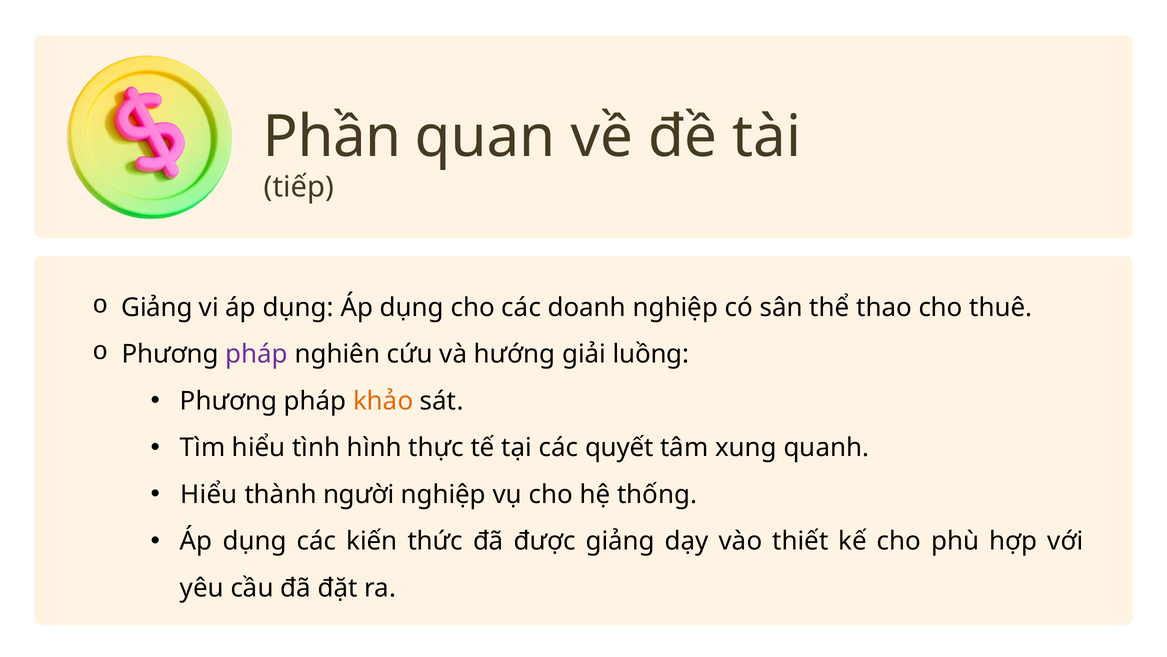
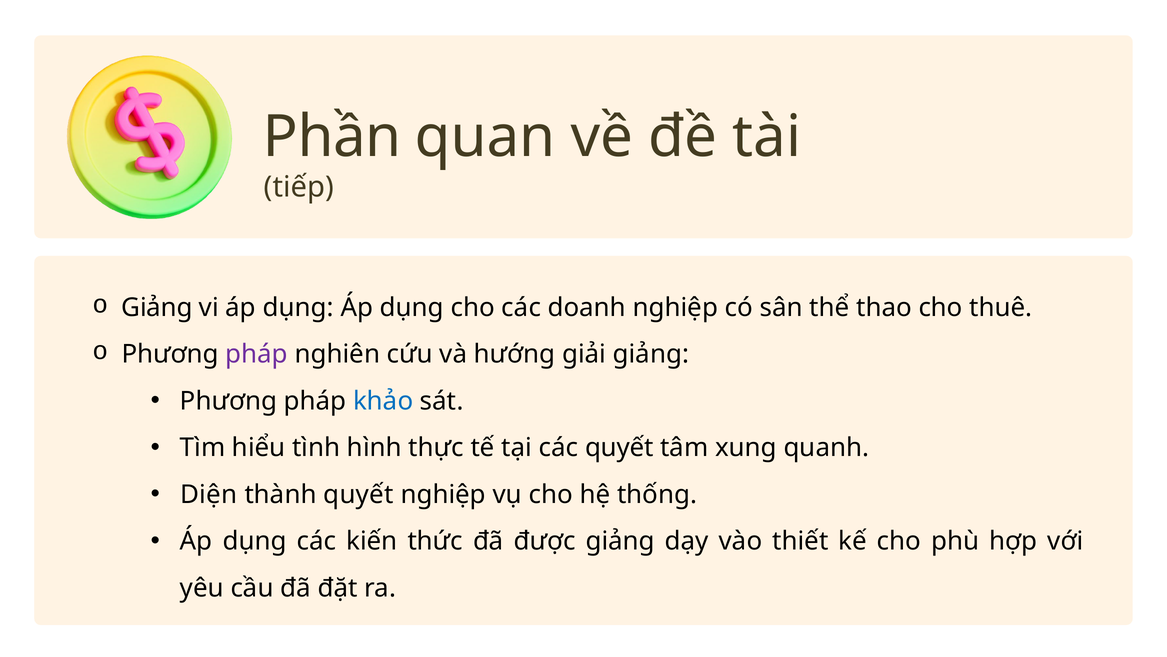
giải luồng: luồng -> giảng (651, 354)
khảo colour: orange -> blue (383, 401)
Hiểu: Hiểu -> Diện (209, 494)
thành người: người -> quyết (358, 494)
